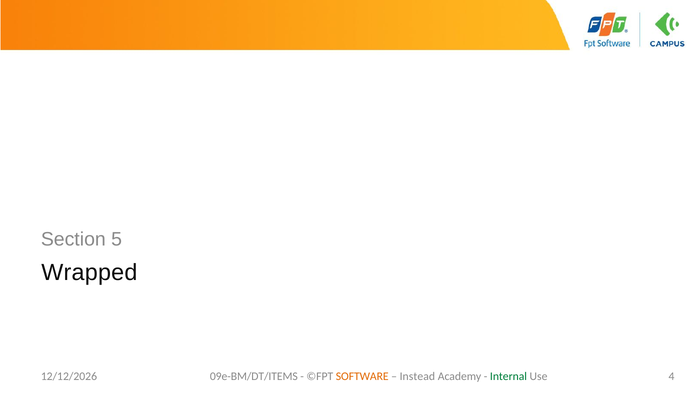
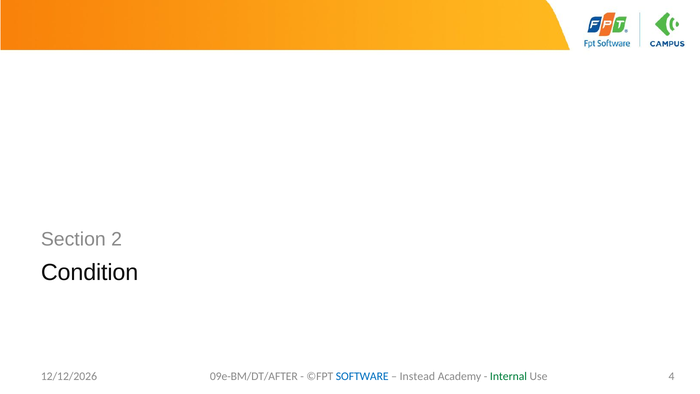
5: 5 -> 2 (117, 239)
Wrapped: Wrapped -> Condition (90, 272)
09e-BM/DT/ITEMS: 09e-BM/DT/ITEMS -> 09e-BM/DT/AFTER (254, 376)
SOFTWARE colour: orange -> blue (362, 376)
